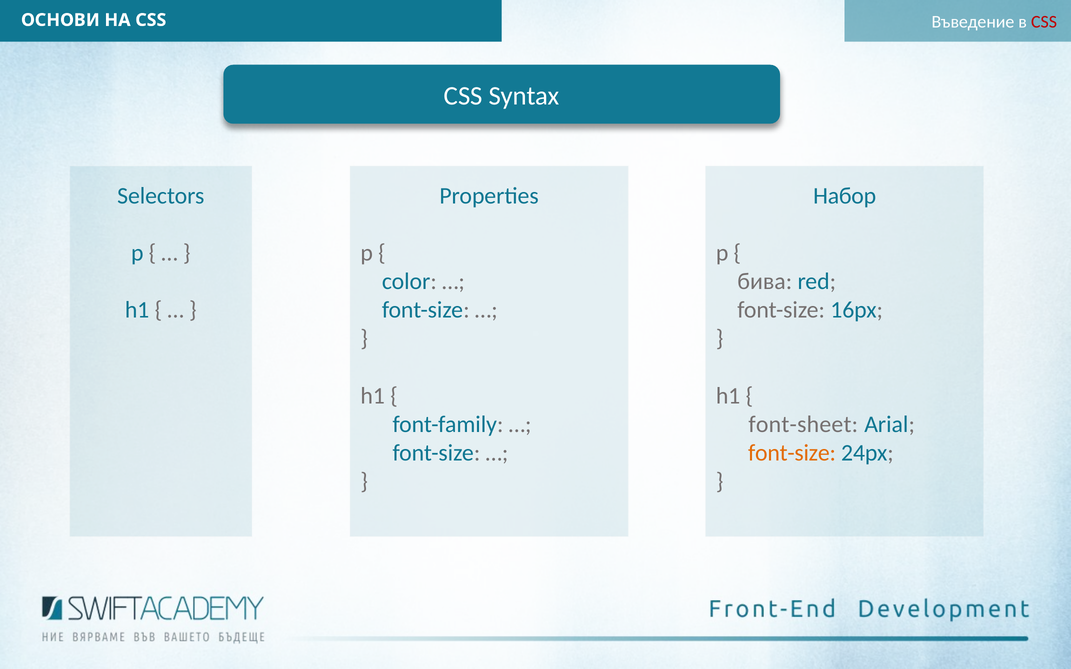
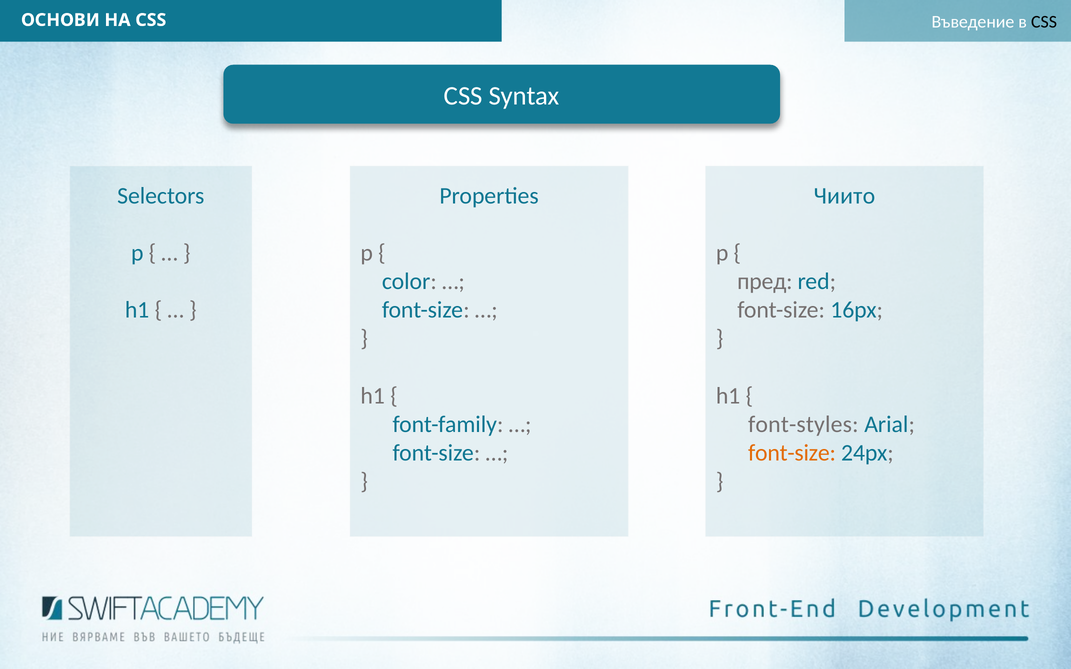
CSS colour: red -> black (1044, 22)
Набор: Набор -> Чиито (844, 196)
бива: бива -> пред (765, 282)
font-sheet: font-sheet -> font-styles (803, 424)
